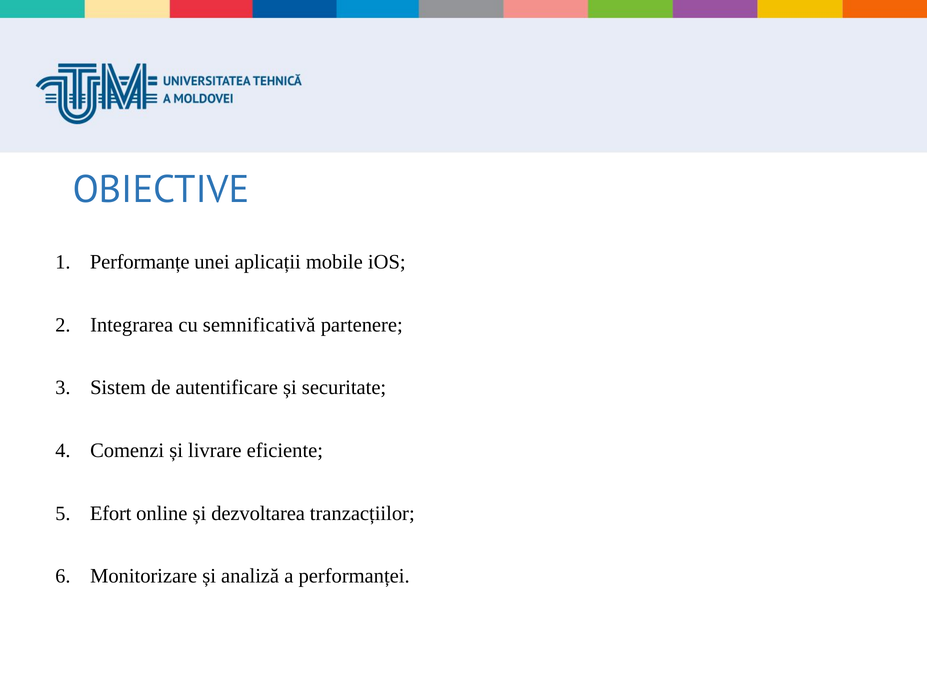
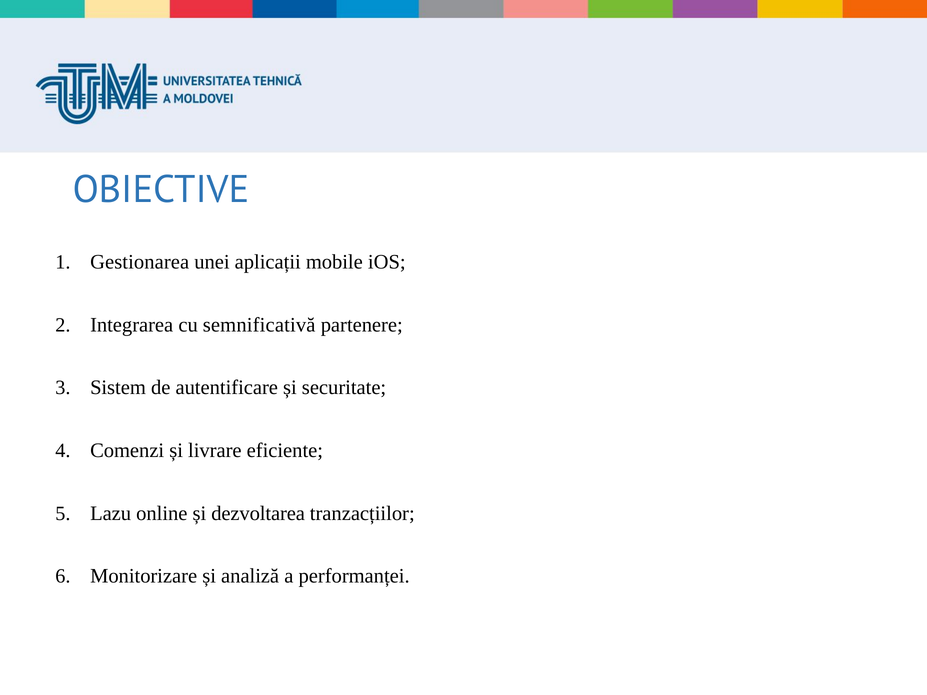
Performanțe: Performanțe -> Gestionarea (140, 262)
Efort: Efort -> Lazu (111, 513)
